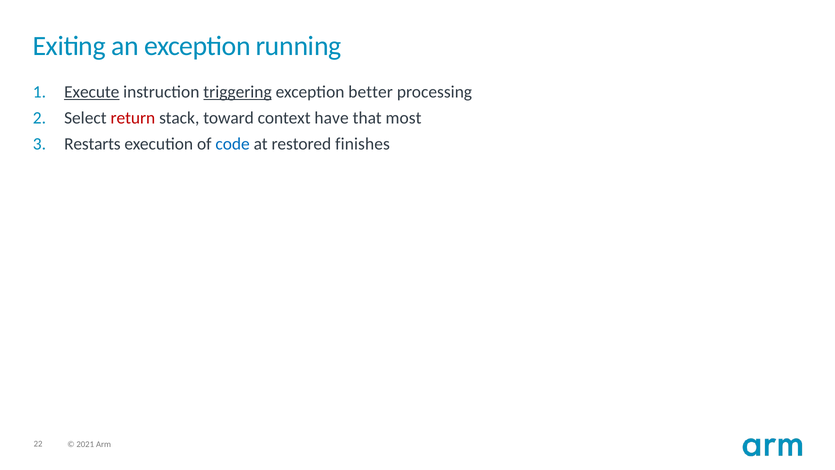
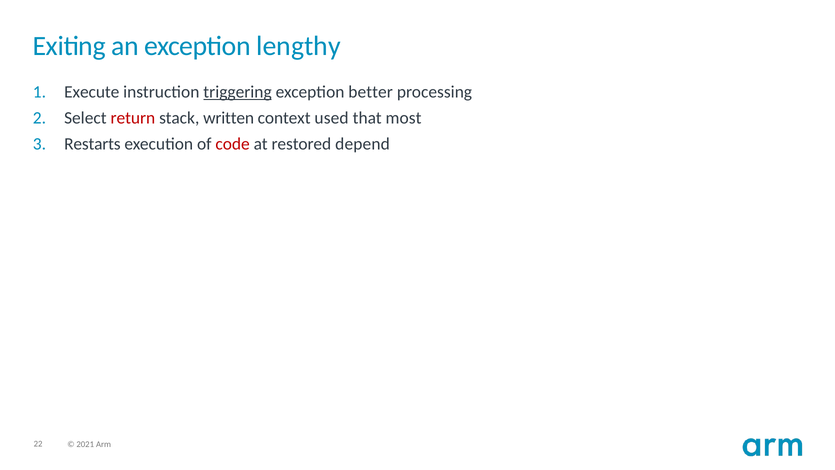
running: running -> lengthy (298, 46)
Execute underline: present -> none (92, 92)
toward: toward -> written (229, 118)
have: have -> used (332, 118)
code colour: blue -> red (233, 144)
finishes: finishes -> depend (363, 144)
